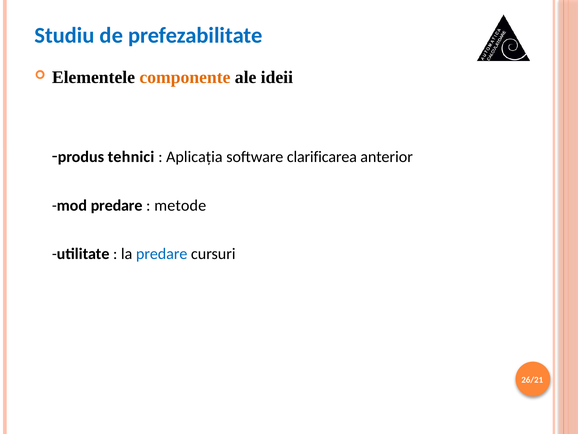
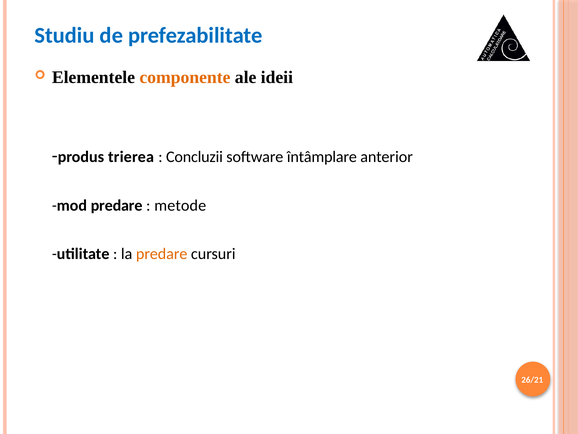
tehnici: tehnici -> trierea (131, 157)
Aplicația: Aplicația -> Concluzii (194, 157)
clarificarea: clarificarea -> întâmplare (322, 157)
predare colour: blue -> orange (162, 254)
